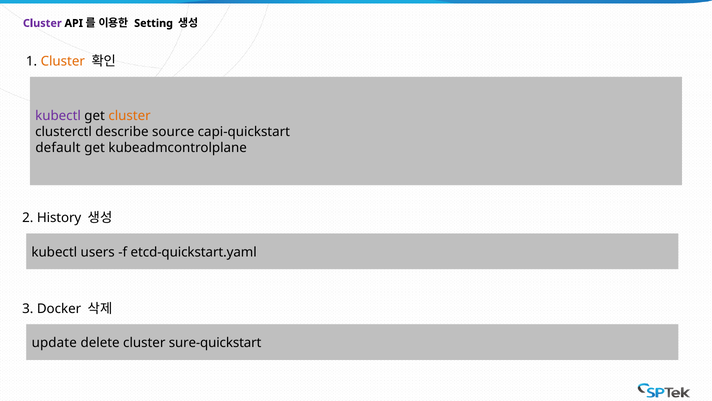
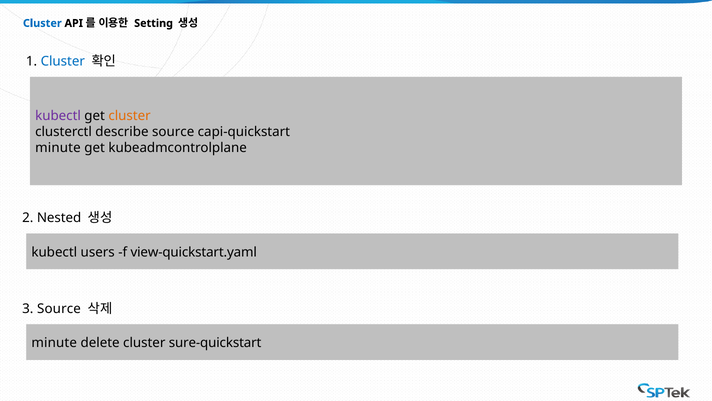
Cluster colour: purple -> blue (42, 23)
Cluster colour: orange -> blue (63, 61)
default: default -> minute (58, 148)
History: History -> Nested (59, 218)
etcd-quickstart.yaml: etcd-quickstart.yaml -> view-quickstart.yaml (194, 252)
3 Docker: Docker -> Source (59, 308)
update: update -> minute (54, 343)
